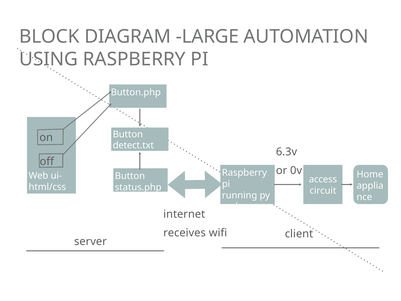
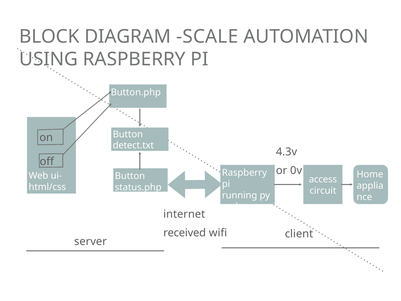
LARGE: LARGE -> SCALE (207, 37)
6.3v: 6.3v -> 4.3v (287, 152)
receives: receives -> received (185, 233)
